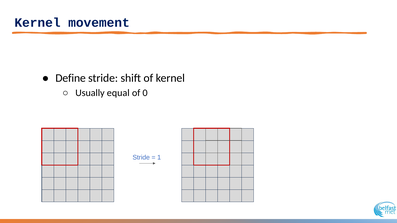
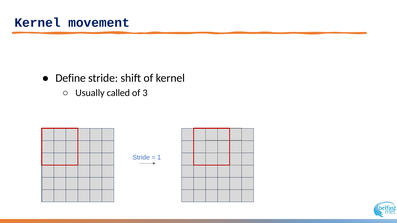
equal: equal -> called (118, 93)
0: 0 -> 3 (145, 93)
